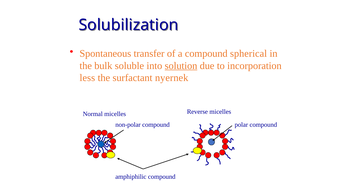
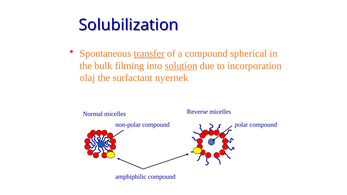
transfer underline: none -> present (149, 54)
soluble: soluble -> filming (129, 66)
less: less -> olaj (87, 78)
